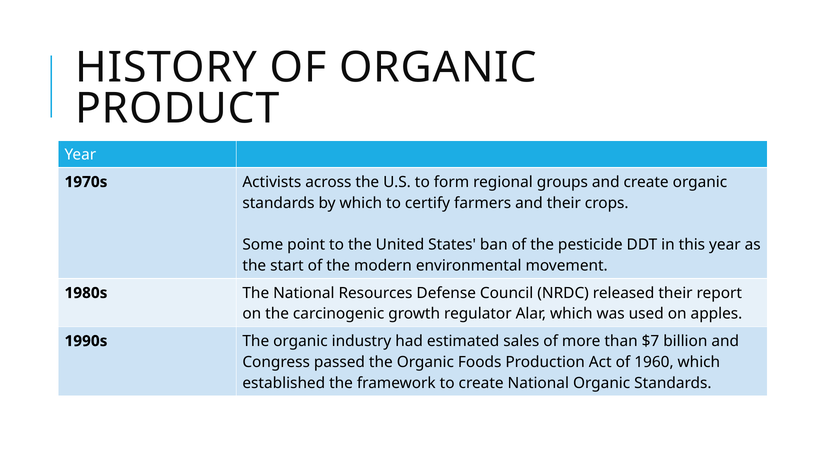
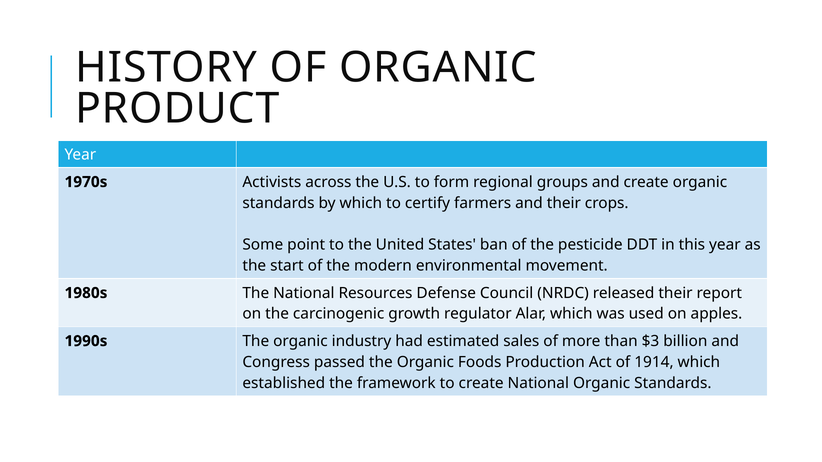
$7: $7 -> $3 (650, 341)
1960: 1960 -> 1914 (654, 362)
